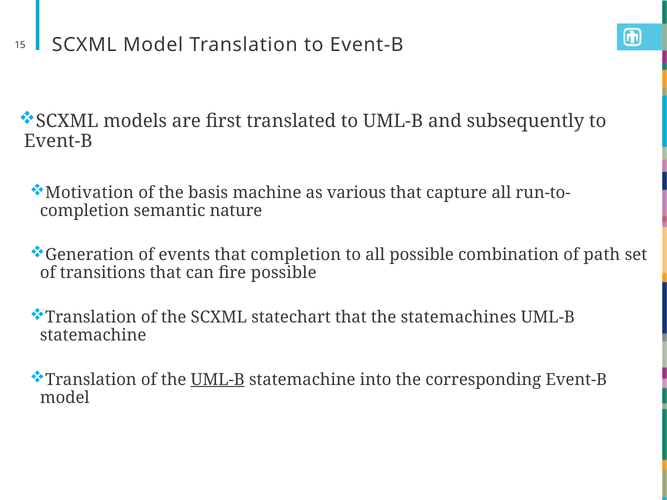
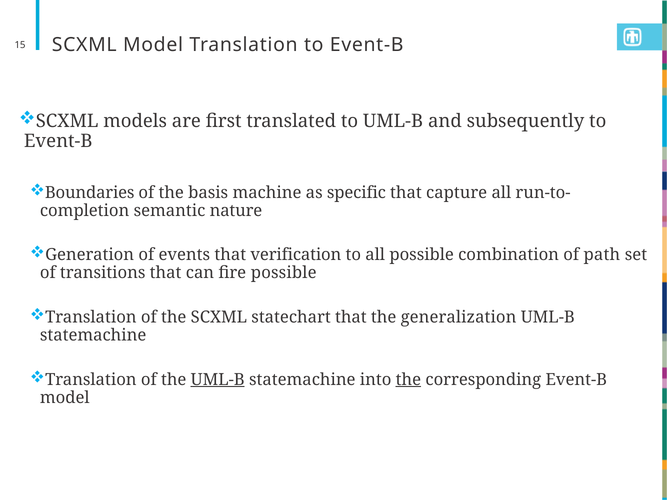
Motivation: Motivation -> Boundaries (90, 193)
various: various -> specific (356, 193)
that completion: completion -> verification (296, 255)
statemachines: statemachines -> generalization (459, 317)
the underline: none -> present (408, 380)
